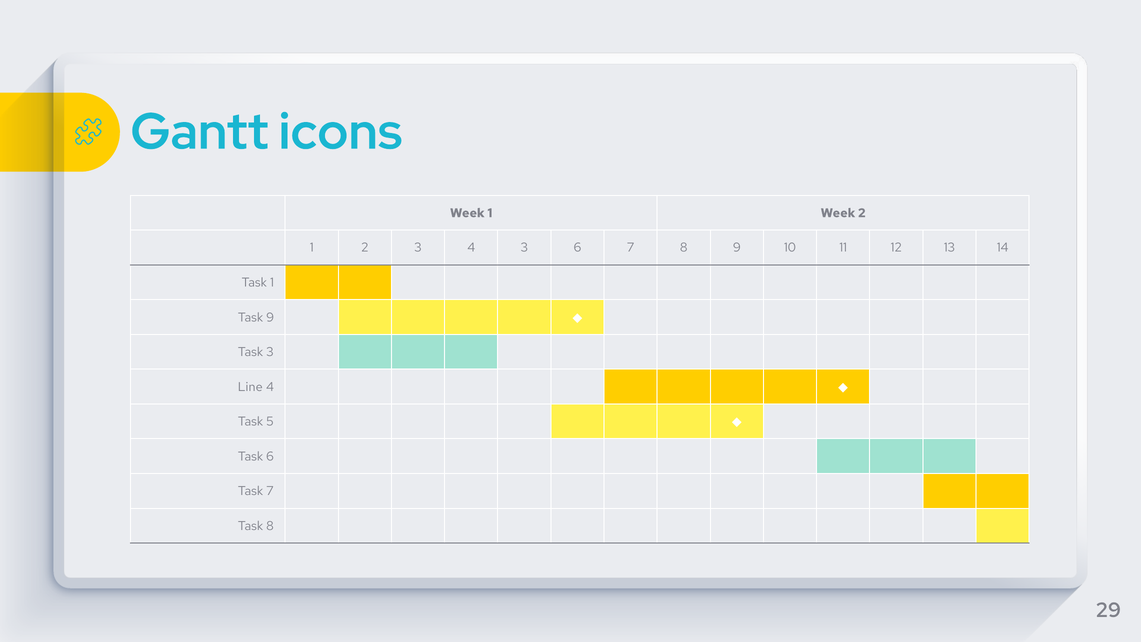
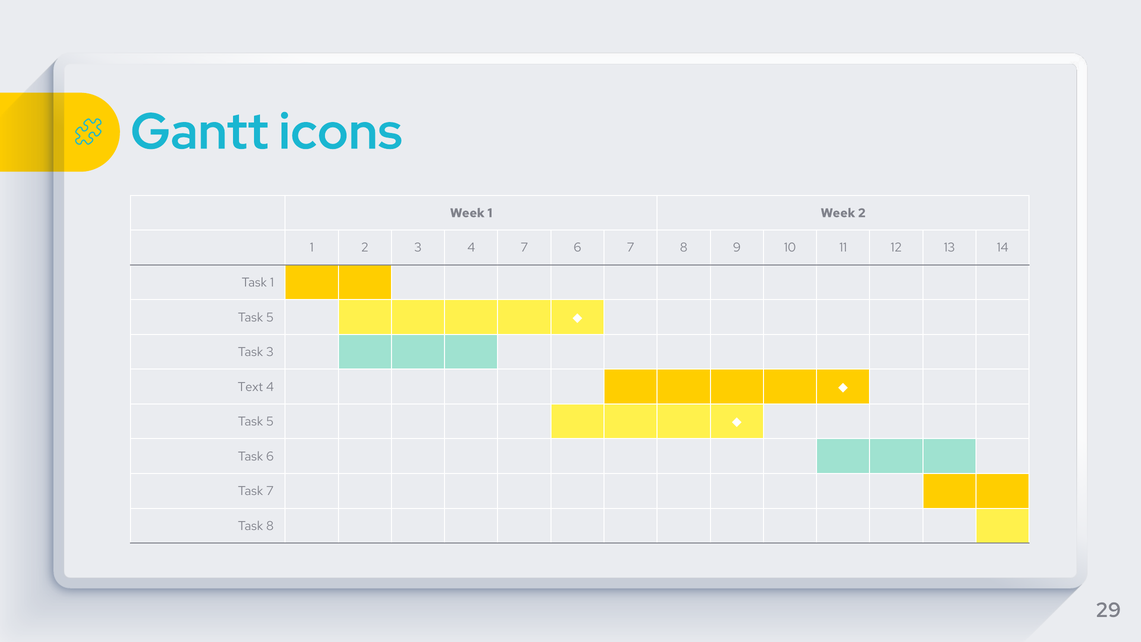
4 3: 3 -> 7 (524, 248)
9: 9 -> 5 (270, 317)
Line: Line -> Text (250, 387)
